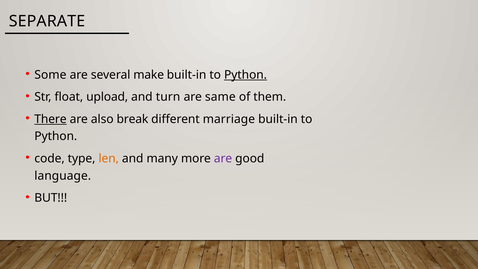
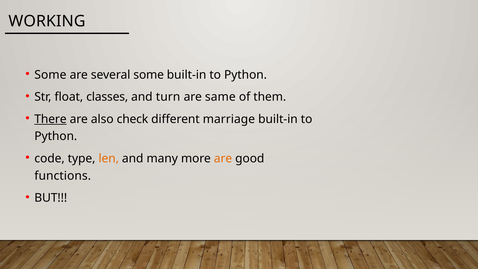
SEPARATE: SEPARATE -> WORKING (47, 21)
several make: make -> some (149, 75)
Python underline: present -> none (245, 75)
upload: upload -> classes (107, 97)
break: break -> check (132, 119)
are colour: purple -> orange (223, 159)
language: language -> functions (63, 176)
